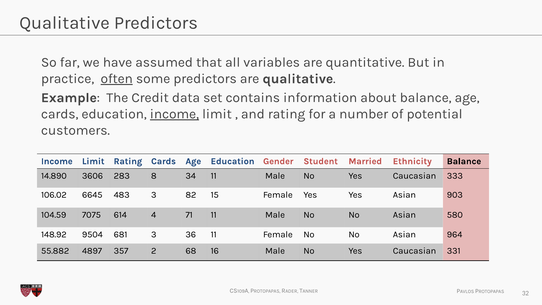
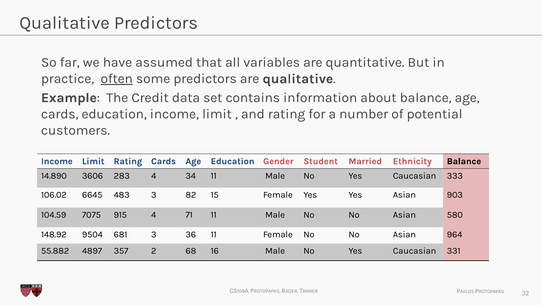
income underline: present -> none (174, 114)
283 8: 8 -> 4 (154, 176)
614: 614 -> 915 (120, 215)
